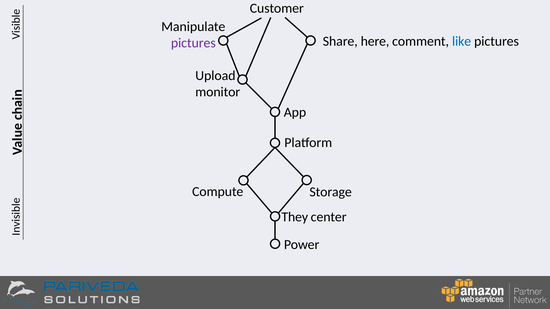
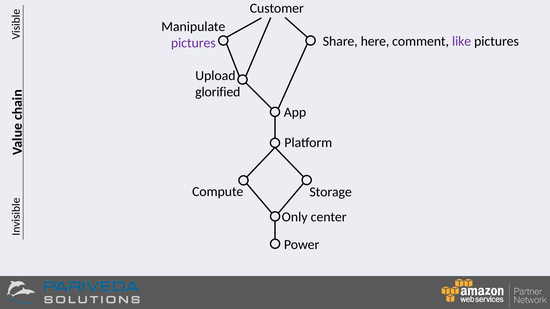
like colour: blue -> purple (462, 41)
monitor: monitor -> glorified (218, 92)
They: They -> Only (295, 217)
